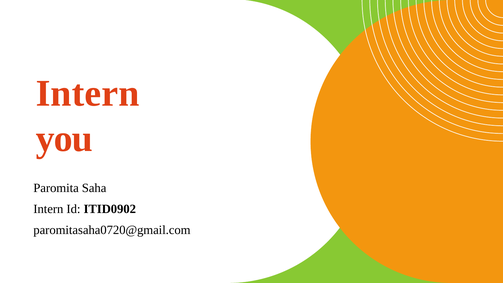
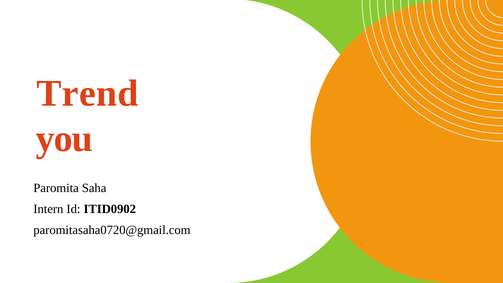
Intern: Intern -> Trend (87, 94)
